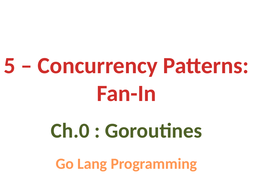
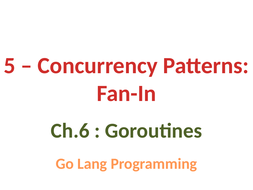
Ch.0: Ch.0 -> Ch.6 (70, 131)
